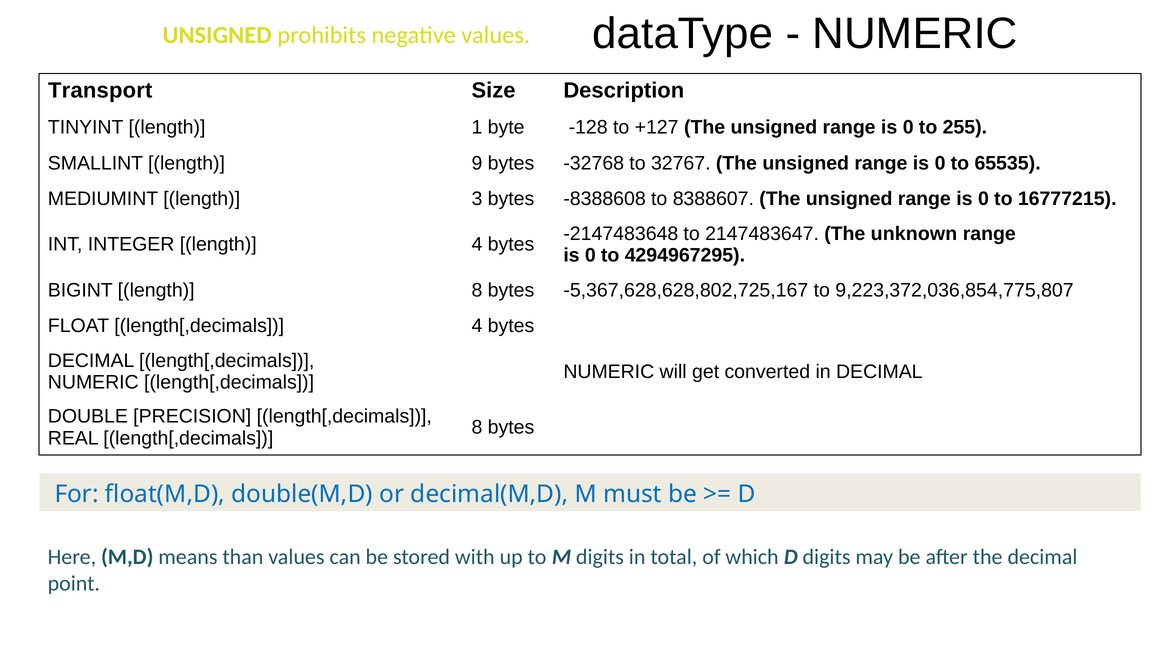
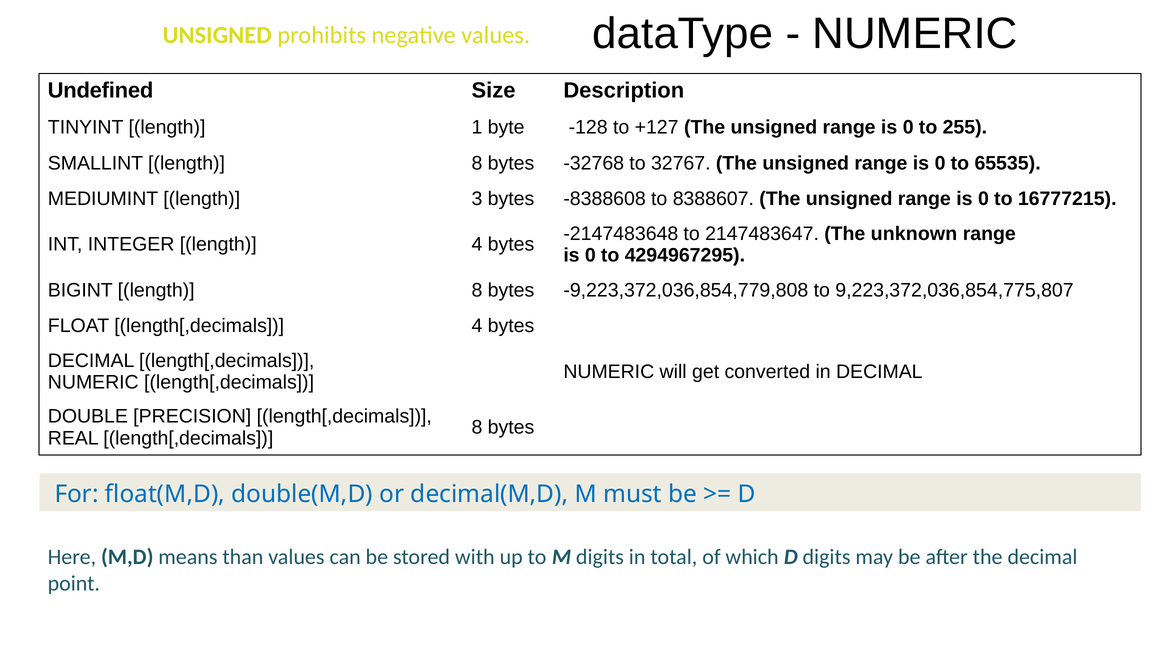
Transport: Transport -> Undefined (100, 91)
SMALLINT length 9: 9 -> 8 (477, 163)
-5,367,628,628,802,725,167: -5,367,628,628,802,725,167 -> -9,223,372,036,854,779,808 (686, 290)
